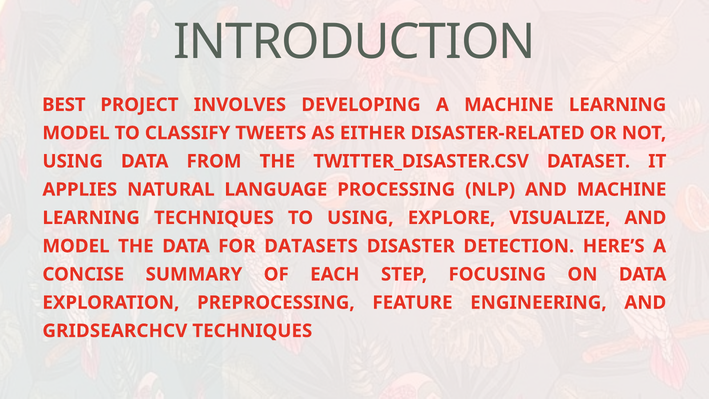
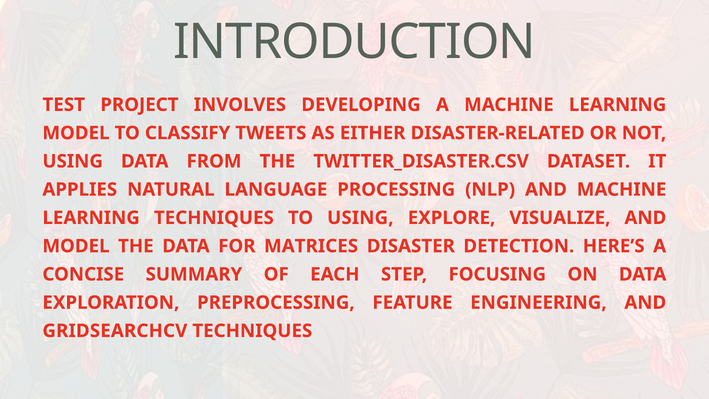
BEST: BEST -> TEST (64, 105)
DATASETS: DATASETS -> MATRICES (311, 246)
